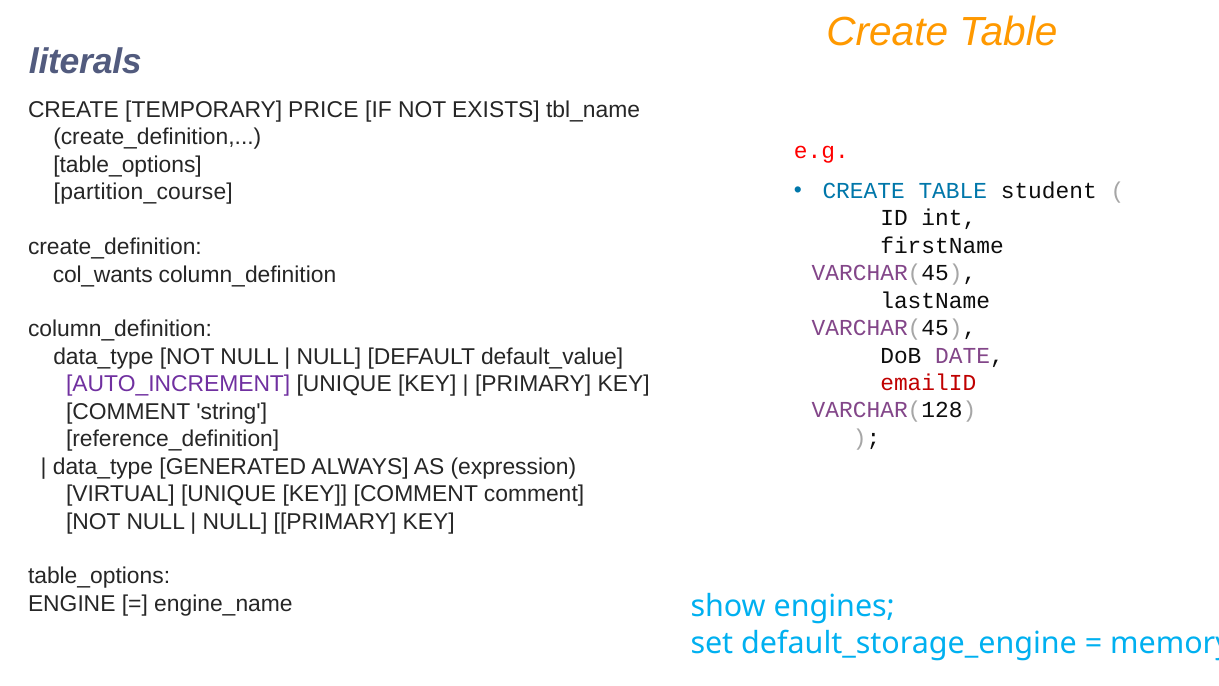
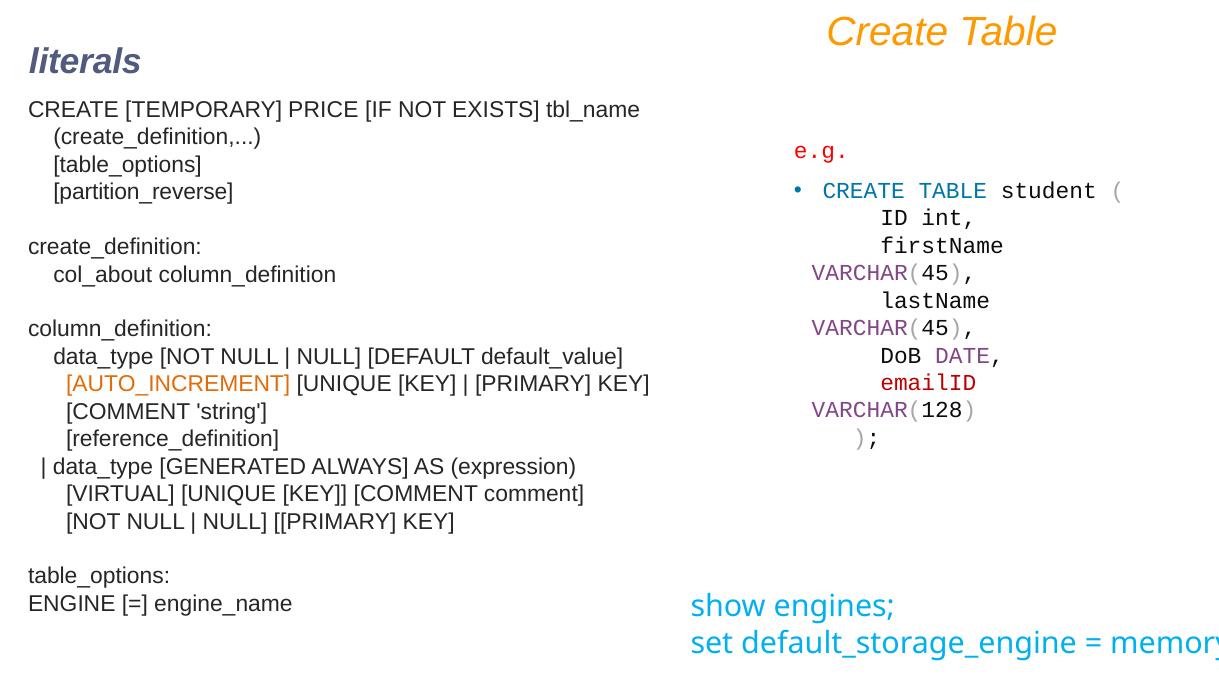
partition_course: partition_course -> partition_reverse (143, 192)
col_wants: col_wants -> col_about (103, 274)
AUTO_INCREMENT colour: purple -> orange (178, 384)
